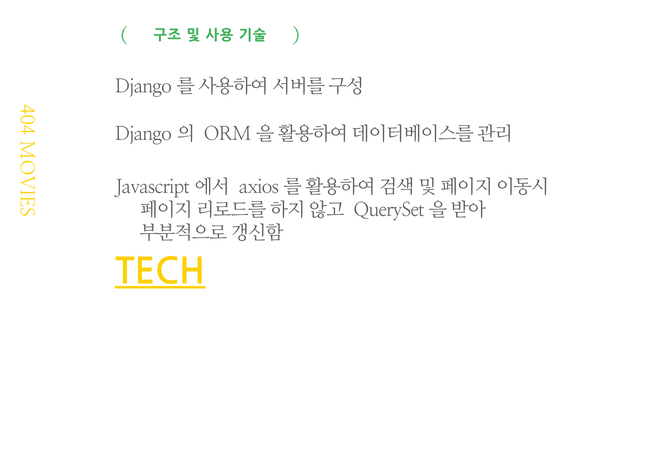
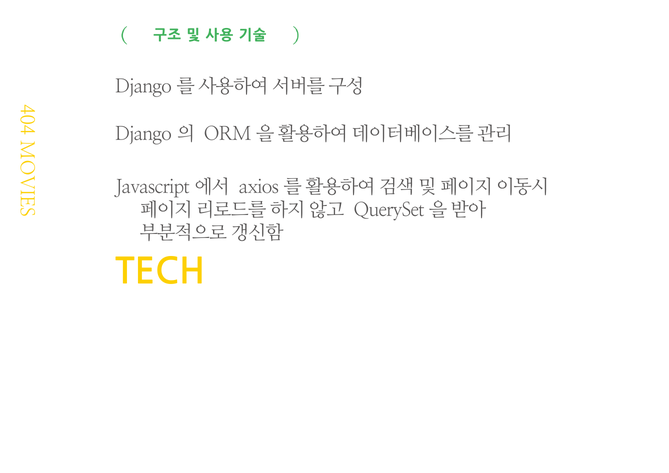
TECH underline: present -> none (160, 272)
